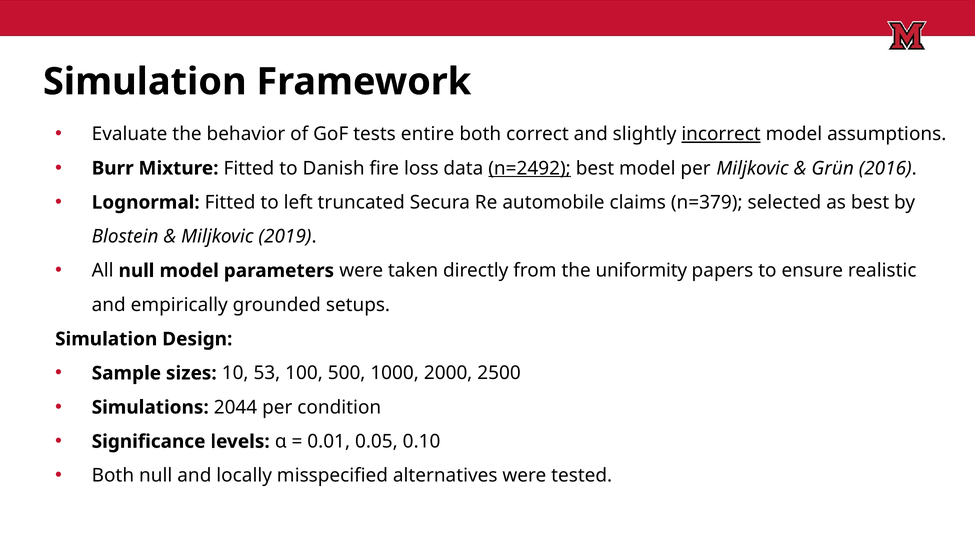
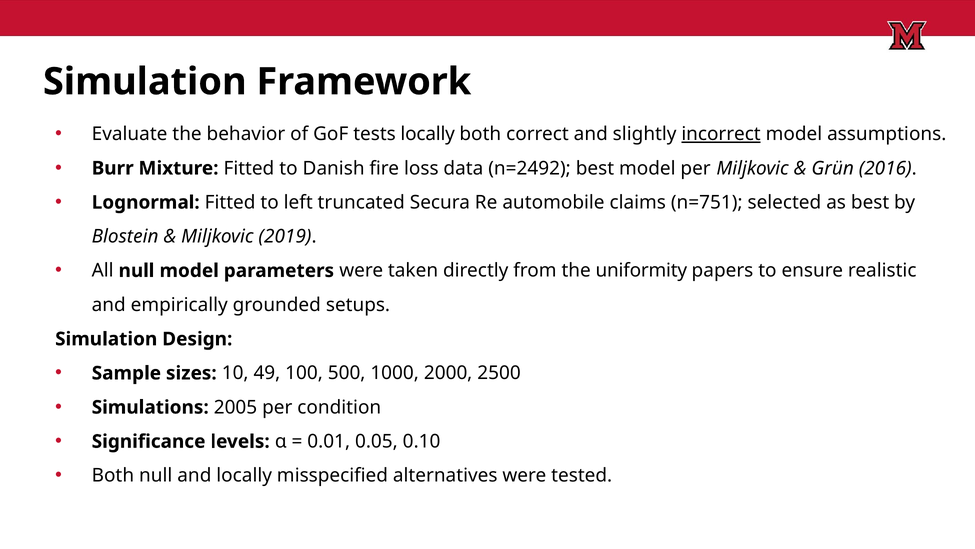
tests entire: entire -> locally (428, 134)
n=2492 underline: present -> none (530, 168)
n=379: n=379 -> n=751 (707, 202)
53: 53 -> 49 (267, 373)
2044: 2044 -> 2005 (235, 407)
